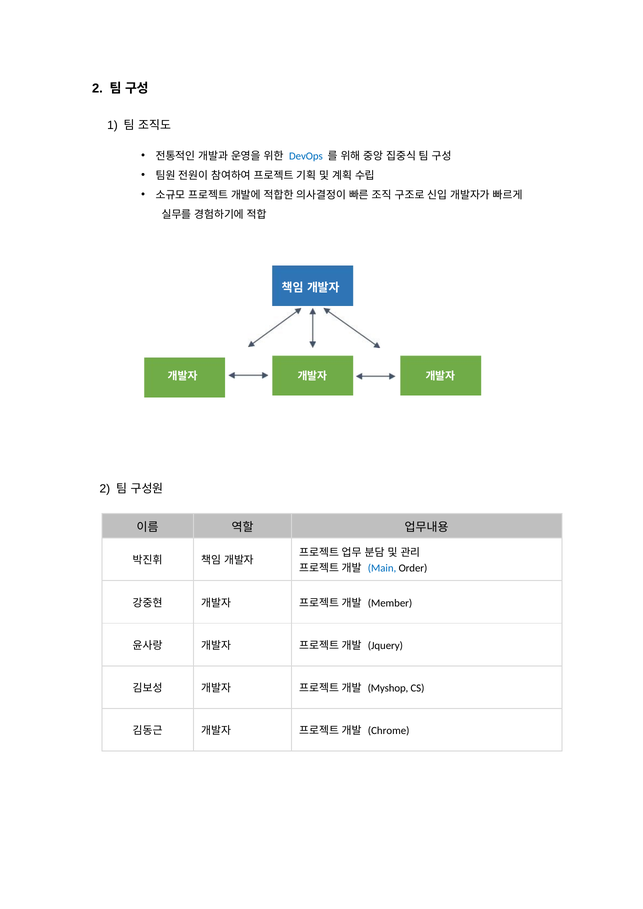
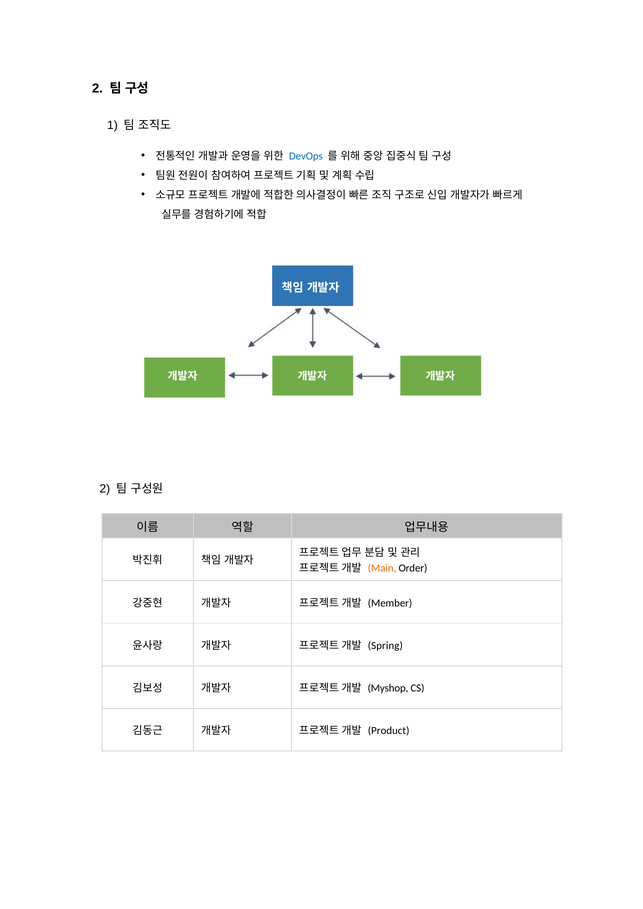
Main colour: blue -> orange (382, 568)
Jquery: Jquery -> Spring (385, 646)
Chrome: Chrome -> Product (389, 731)
